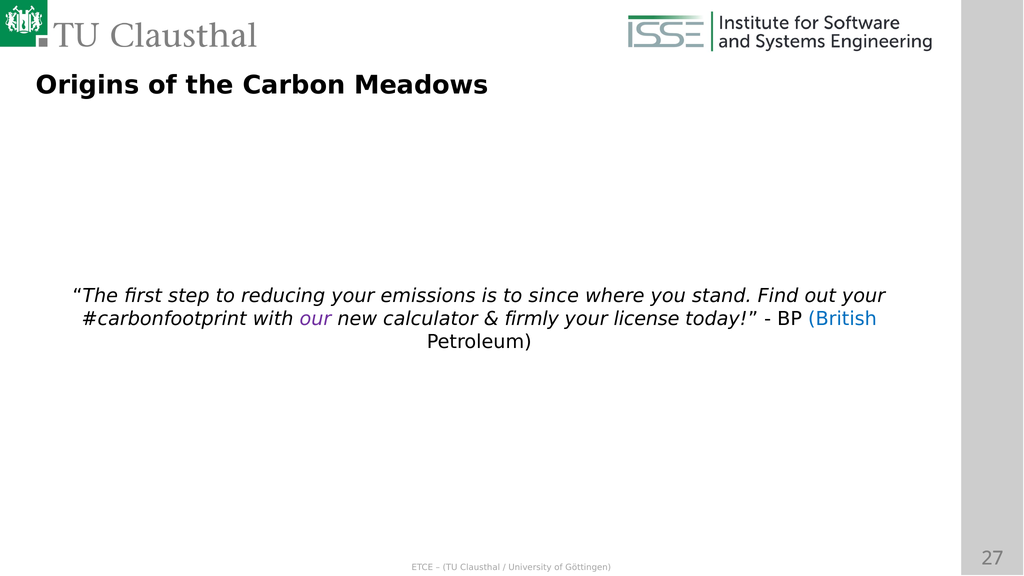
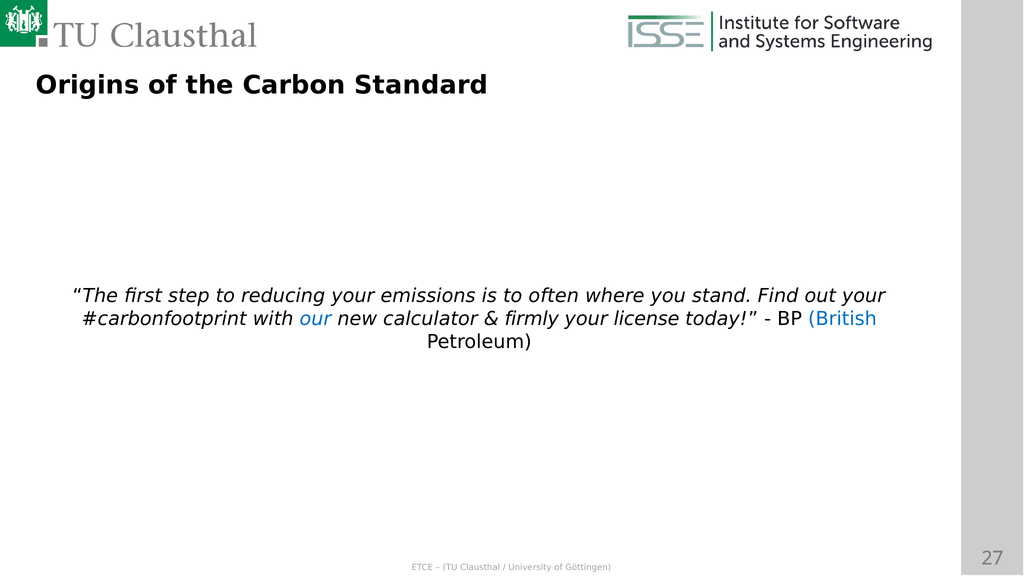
Meadows: Meadows -> Standard (421, 85)
since: since -> often (554, 296)
our colour: purple -> blue (315, 319)
